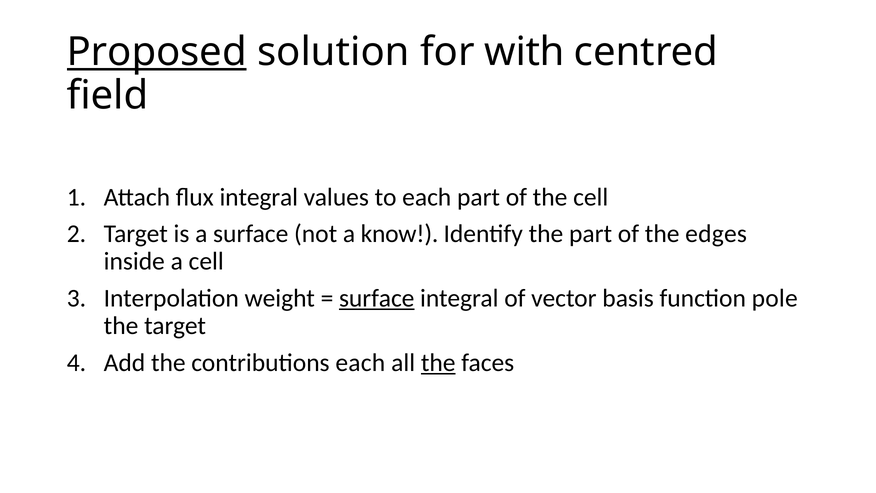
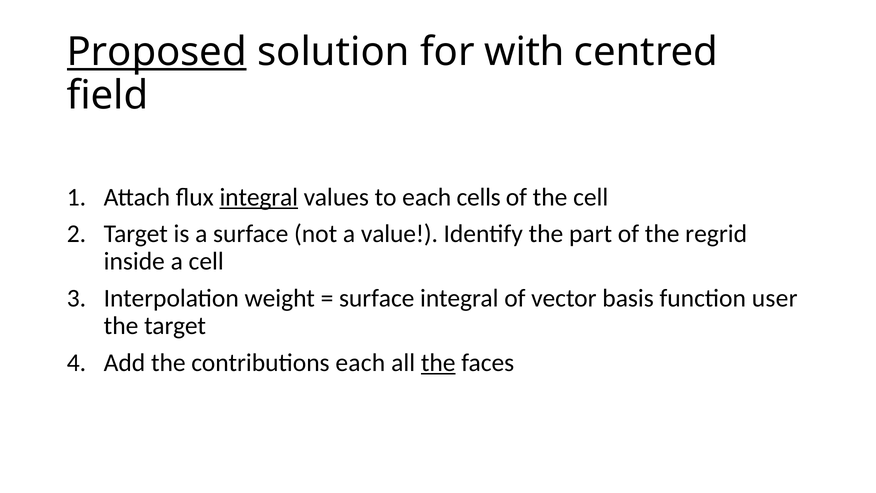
integral underline: none -> present (259, 197)
each part: part -> cells (479, 197)
know: know -> value (399, 234)
edges: edges -> regrid (716, 234)
surface underline: present -> none (377, 298)
pole: pole -> user (775, 298)
